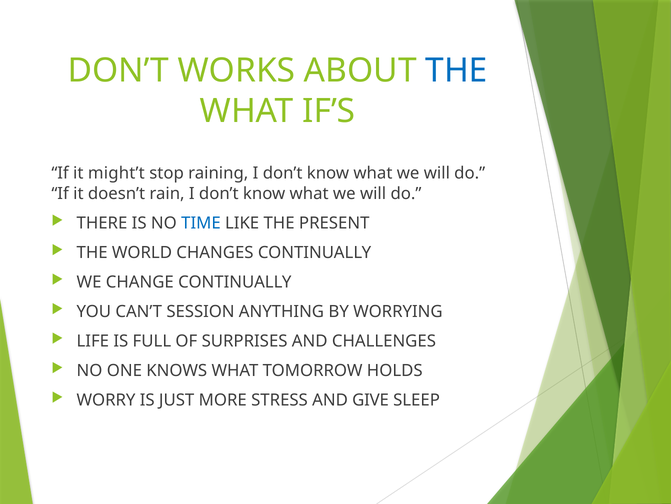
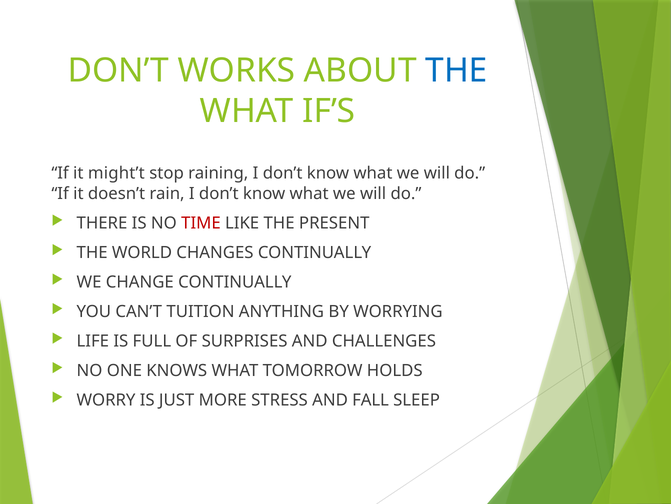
TIME colour: blue -> red (201, 223)
SESSION: SESSION -> TUITION (200, 311)
GIVE: GIVE -> FALL (371, 399)
